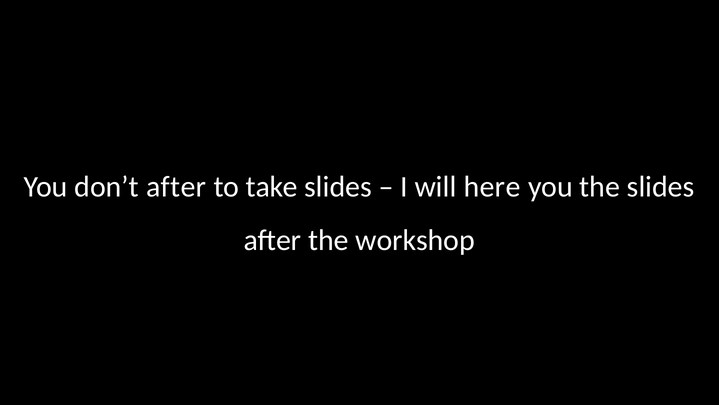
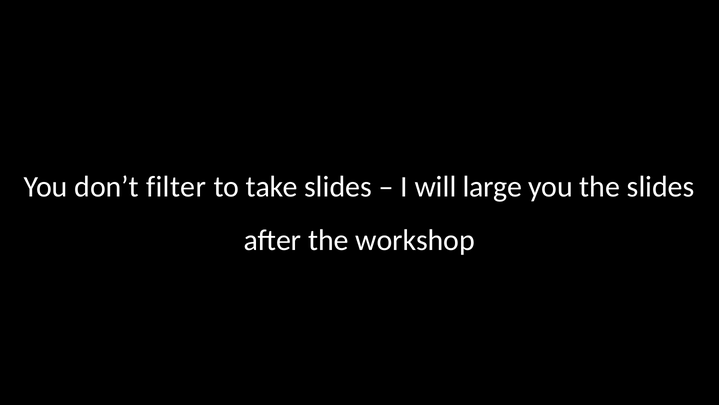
don’t after: after -> filter (176, 186)
here: here -> large (492, 186)
